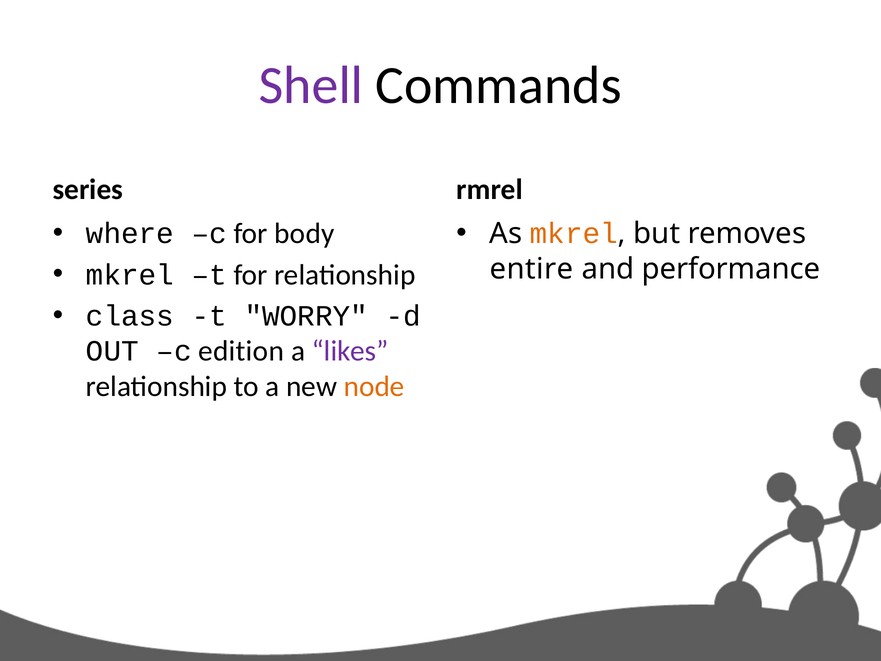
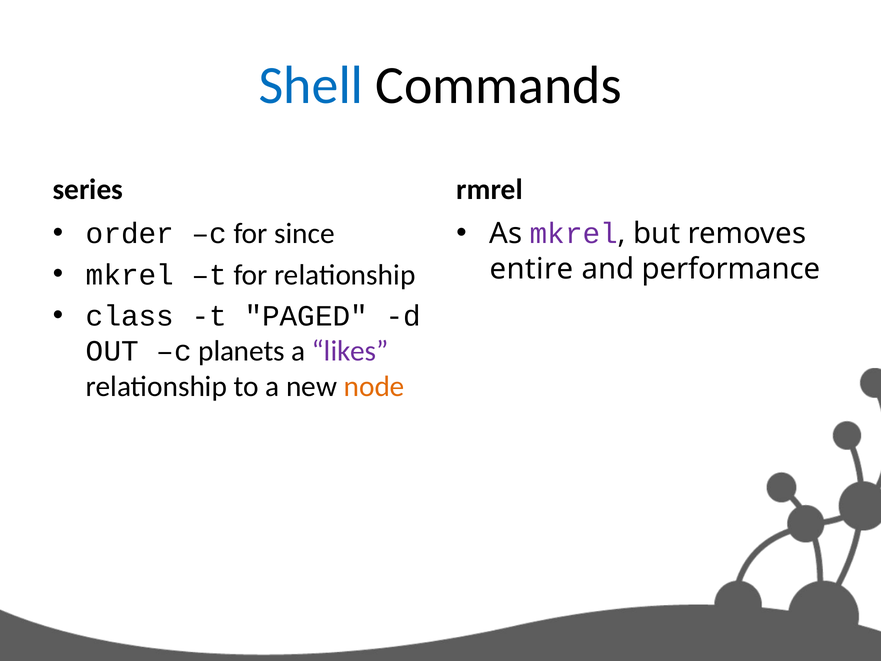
Shell colour: purple -> blue (311, 85)
where: where -> order (130, 234)
body: body -> since (305, 234)
mkrel colour: orange -> purple (574, 234)
WORRY: WORRY -> PAGED (306, 316)
edition: edition -> planets (241, 351)
